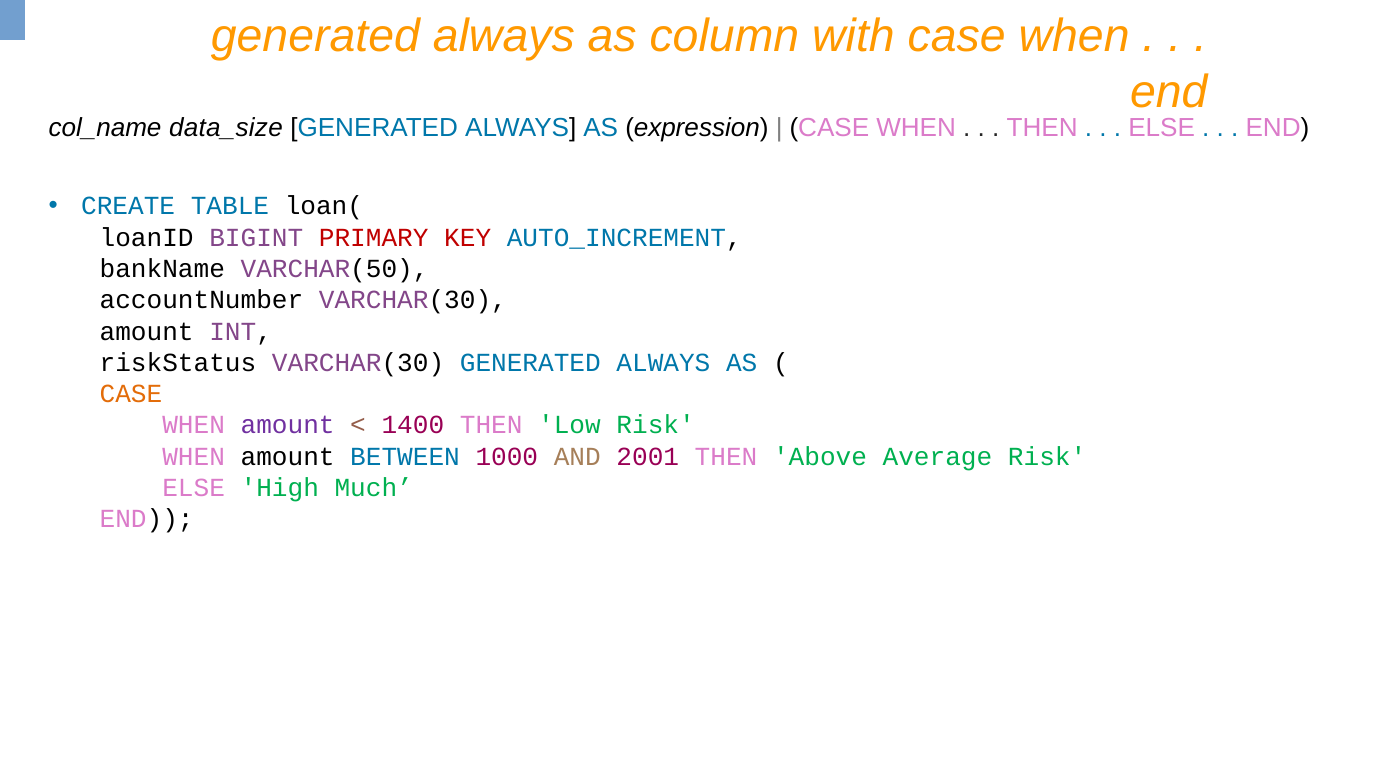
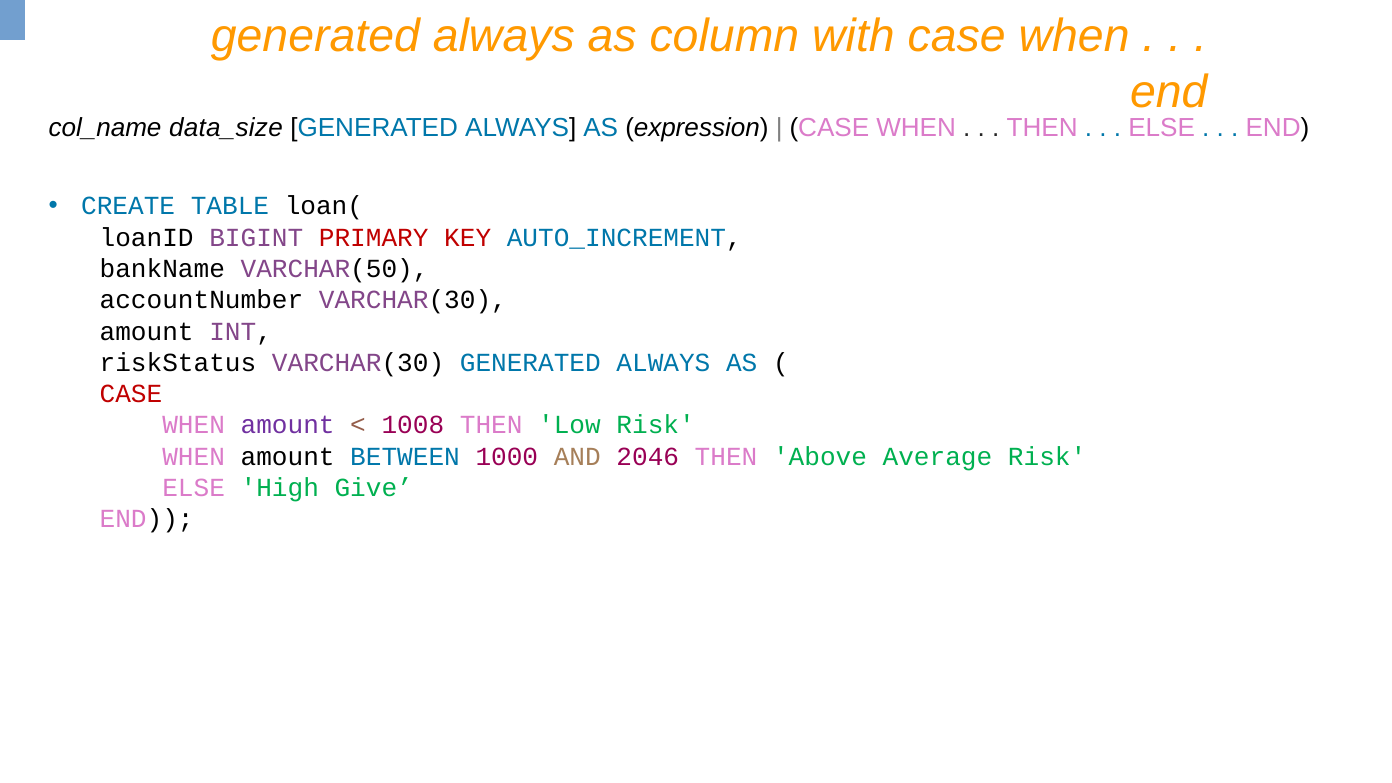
CASE colour: orange -> red (131, 394)
1400: 1400 -> 1008 (413, 425)
2001: 2001 -> 2046 (648, 457)
Much: Much -> Give (374, 488)
